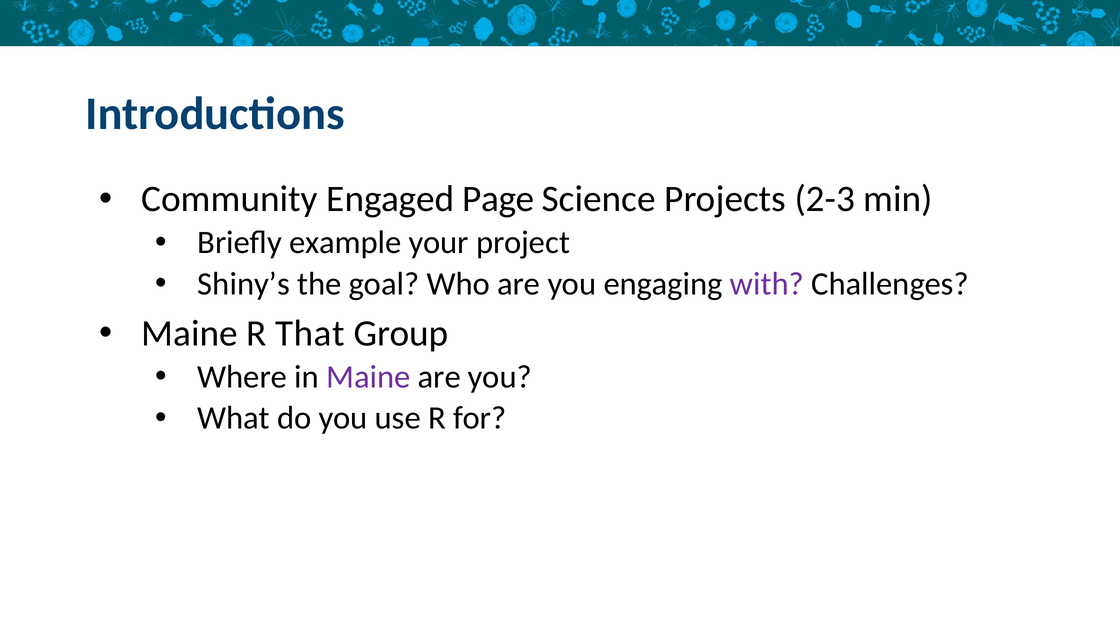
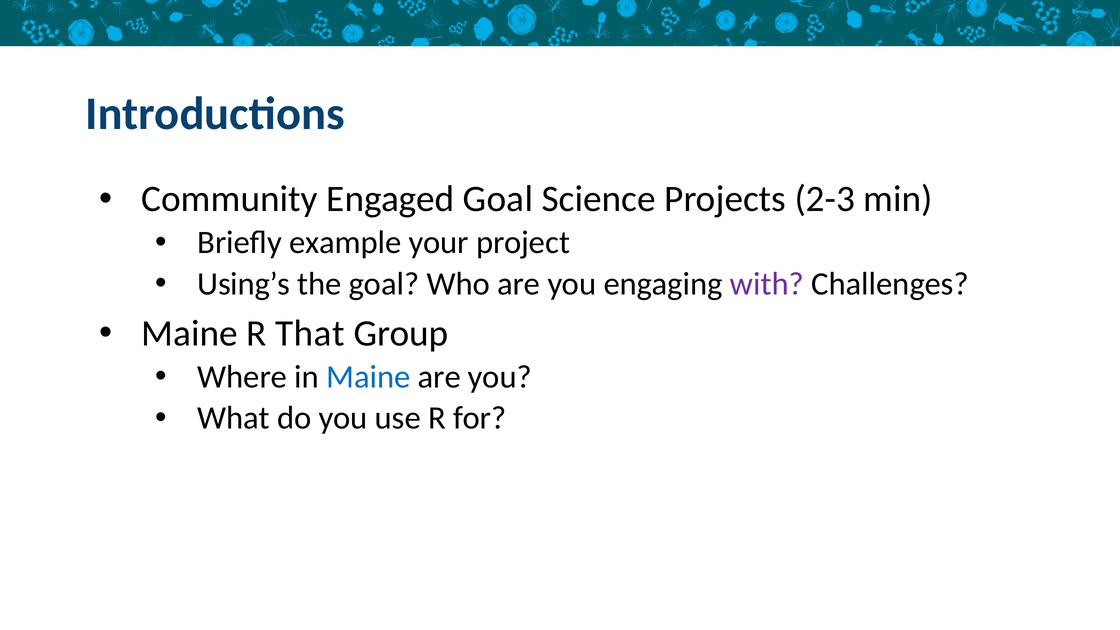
Engaged Page: Page -> Goal (498, 199)
Shiny’s: Shiny’s -> Using’s (244, 284)
Maine colour: purple -> blue (368, 377)
